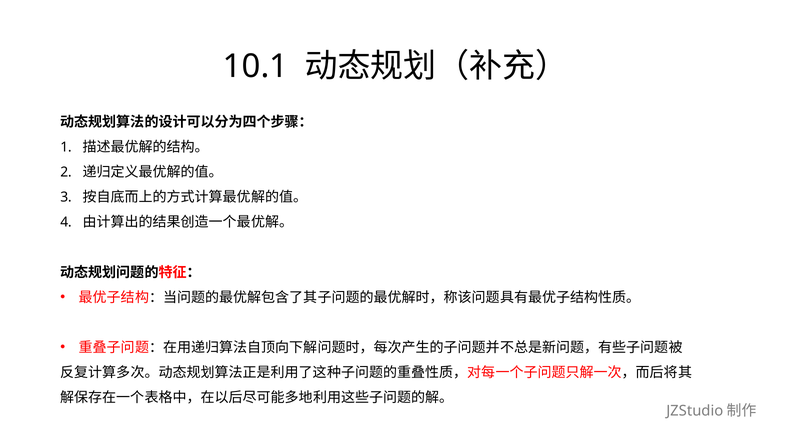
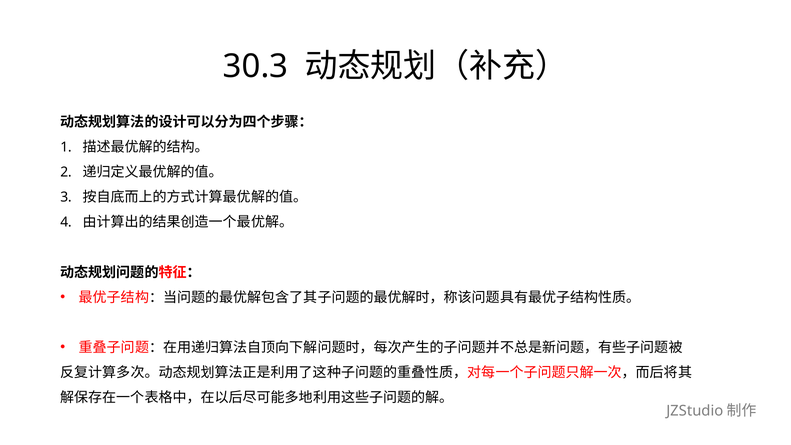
10.1: 10.1 -> 30.3 (256, 66)
